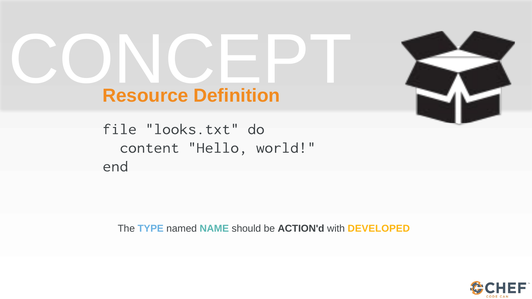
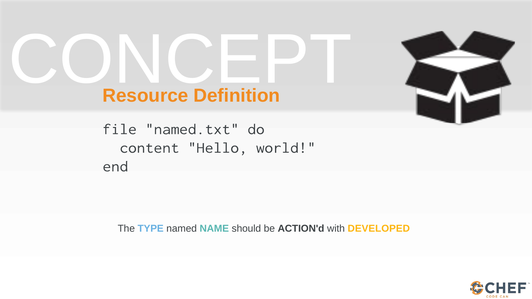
looks.txt: looks.txt -> named.txt (192, 129)
